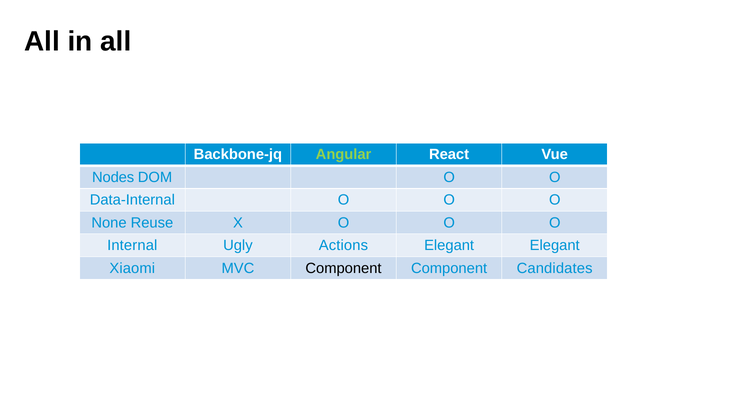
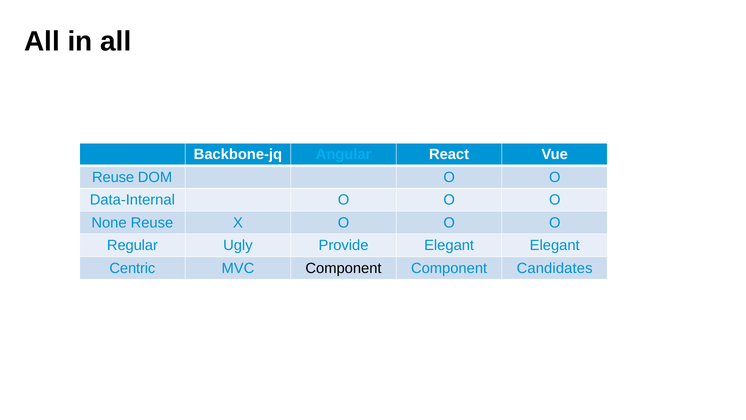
Angular colour: light green -> light blue (344, 154)
Nodes: Nodes -> Reuse (113, 177)
Internal: Internal -> Regular (132, 245)
Actions: Actions -> Provide (344, 245)
Xiaomi: Xiaomi -> Centric (132, 268)
